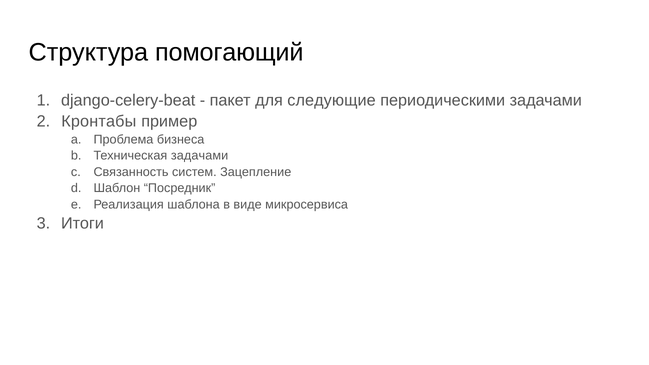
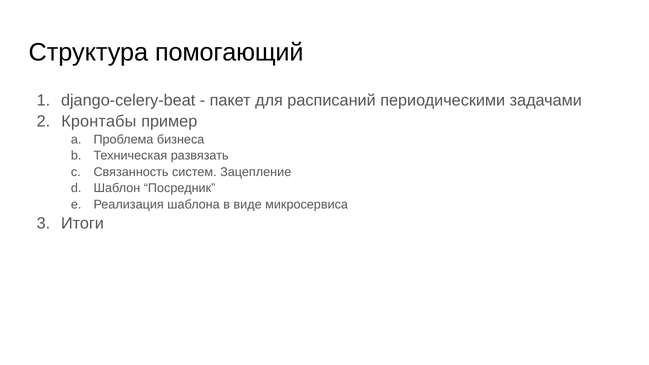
следующие: следующие -> расписаний (332, 100)
Техническая задачами: задачами -> развязать (200, 156)
